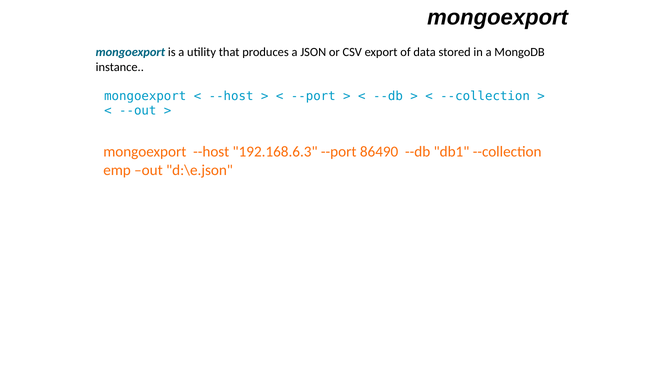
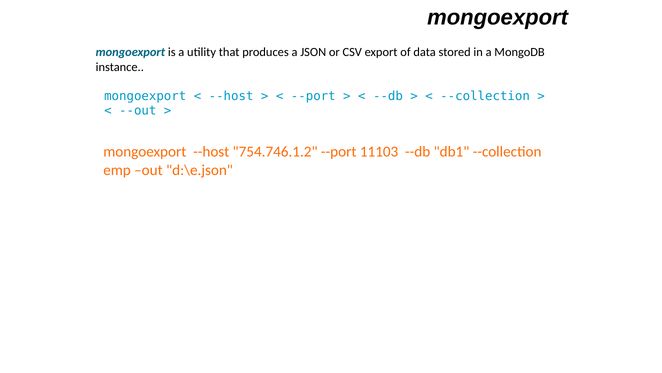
192.168.6.3: 192.168.6.3 -> 754.746.1.2 (275, 152)
86490: 86490 -> 11103 (379, 152)
